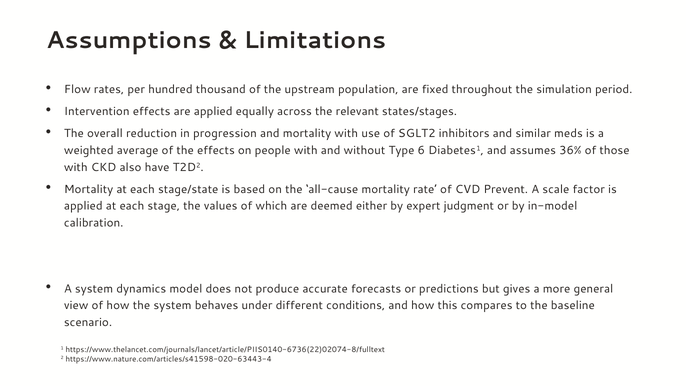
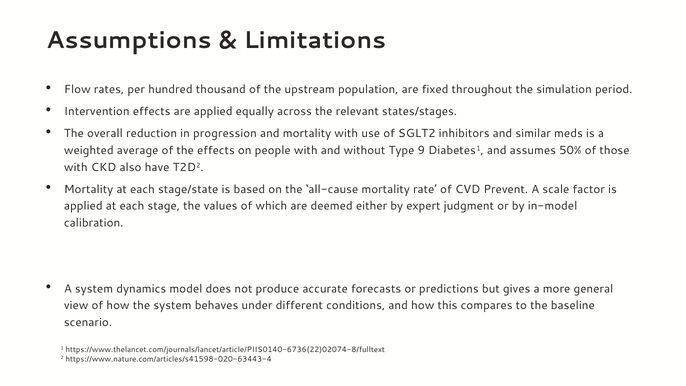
6: 6 -> 9 (421, 150)
36%: 36% -> 50% (570, 150)
